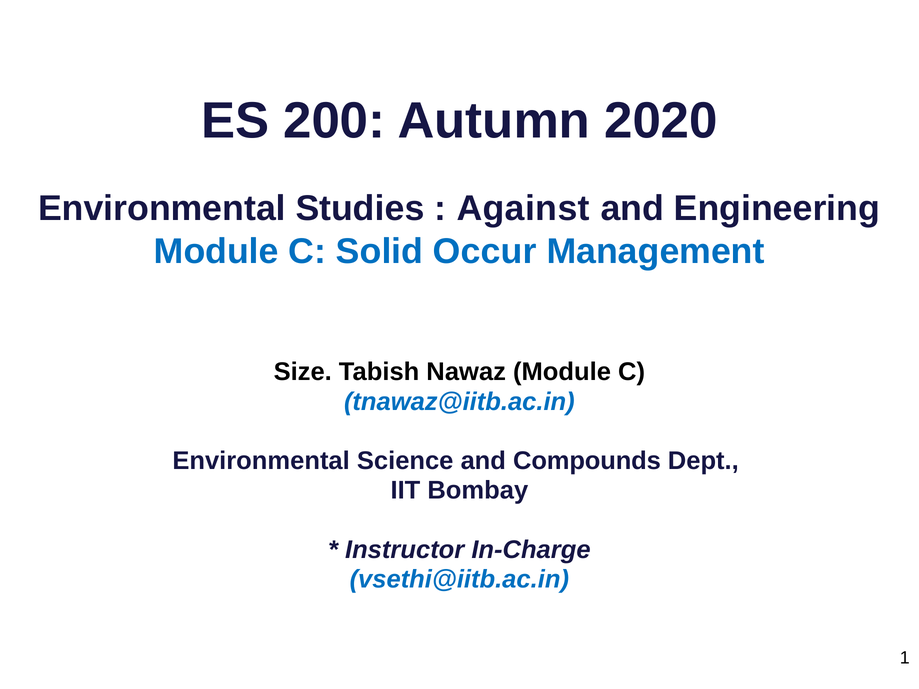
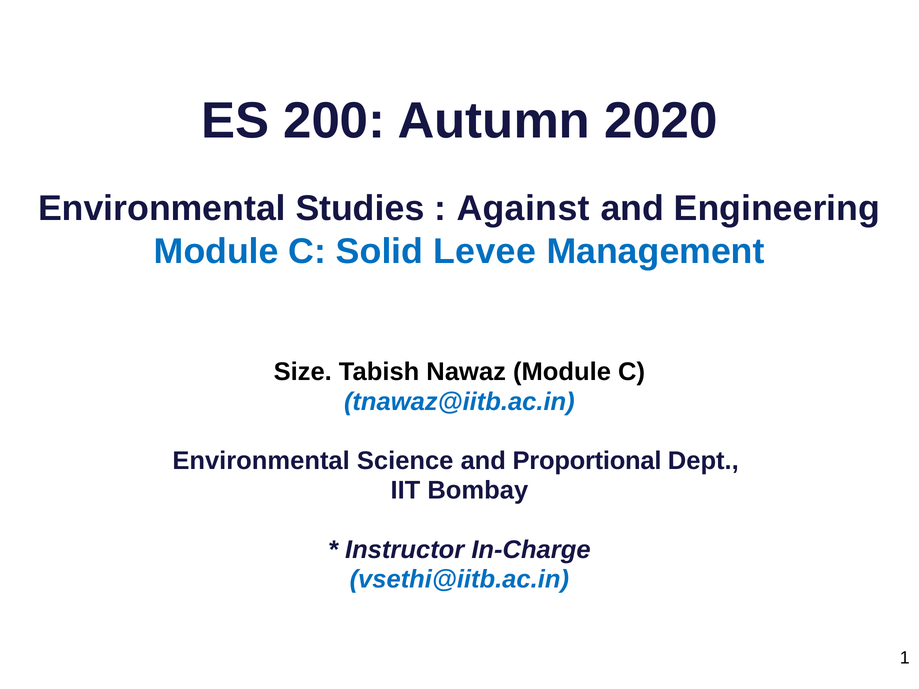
Occur: Occur -> Levee (485, 251)
Compounds: Compounds -> Proportional (587, 461)
